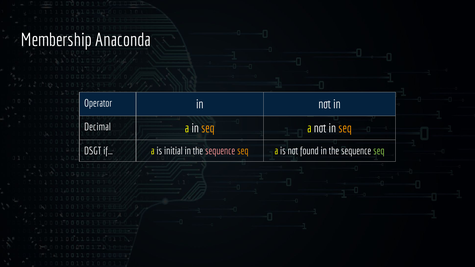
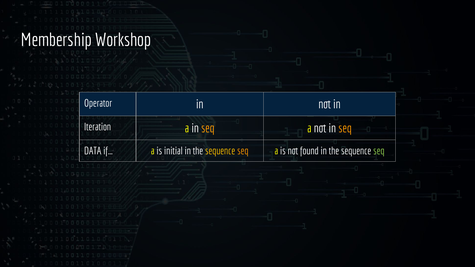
Anaconda: Anaconda -> Workshop (123, 40)
Decimal: Decimal -> Iteration (98, 127)
DSGT: DSGT -> DATA (93, 151)
sequence colour: pink -> yellow (220, 151)
